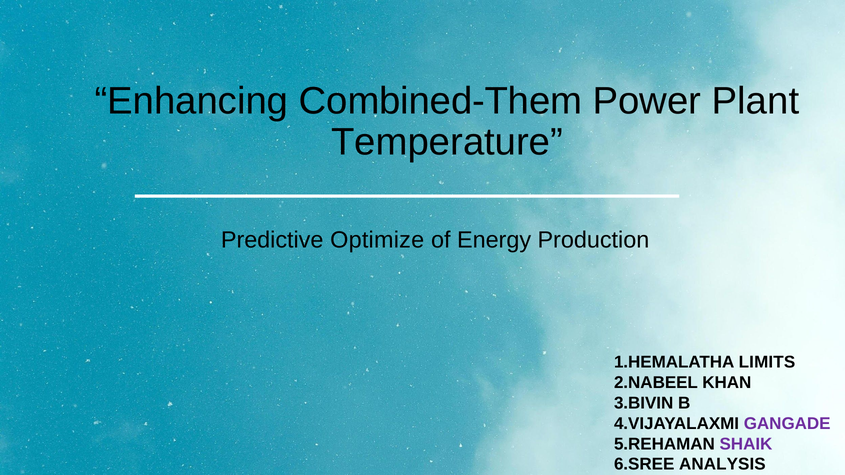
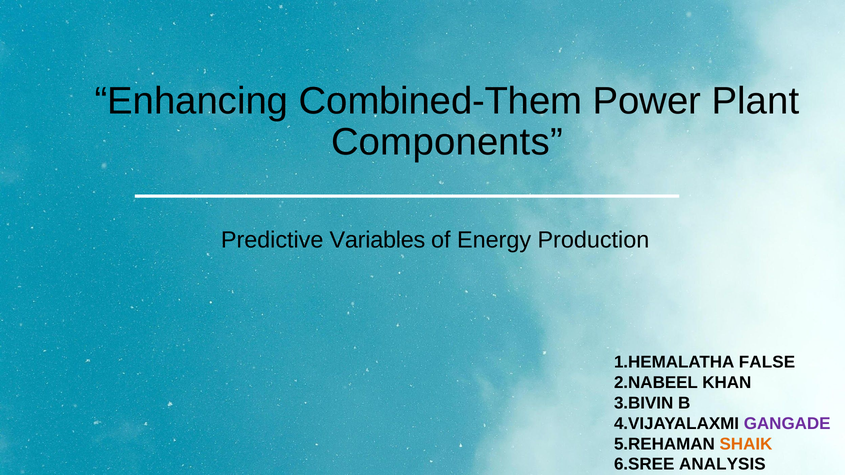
Temperature: Temperature -> Components (447, 142)
Optimize: Optimize -> Variables (377, 240)
LIMITS: LIMITS -> FALSE (767, 362)
SHAIK colour: purple -> orange (746, 444)
